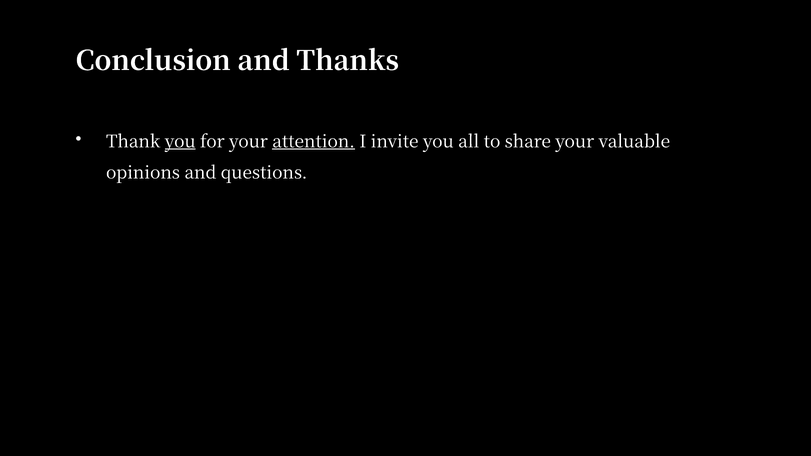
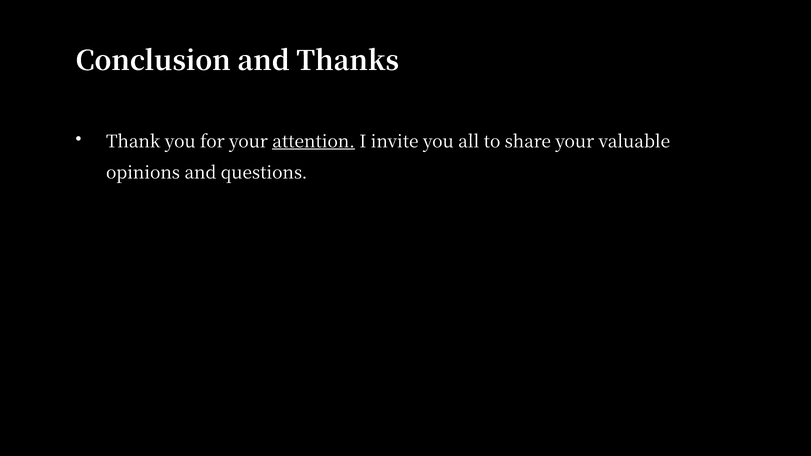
you underline: present -> none (180, 142)
